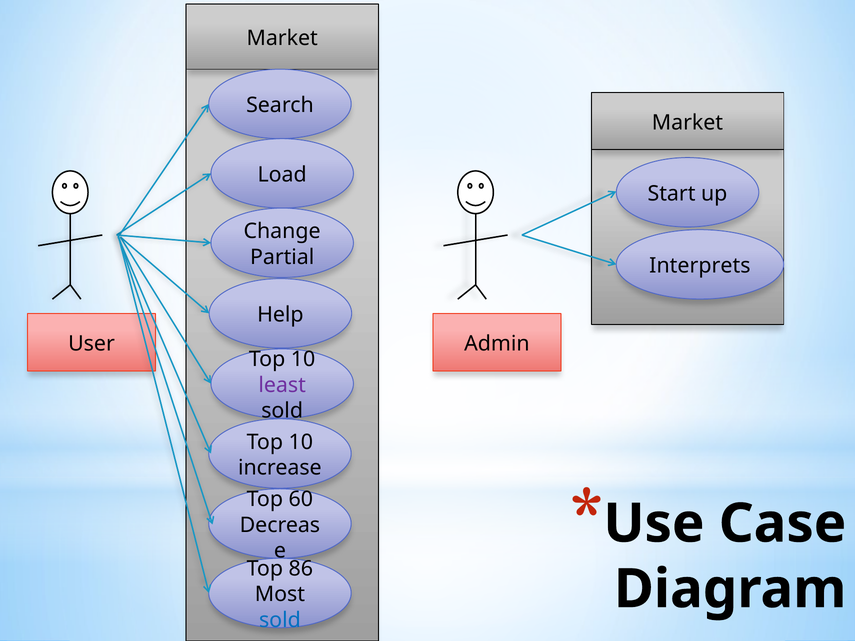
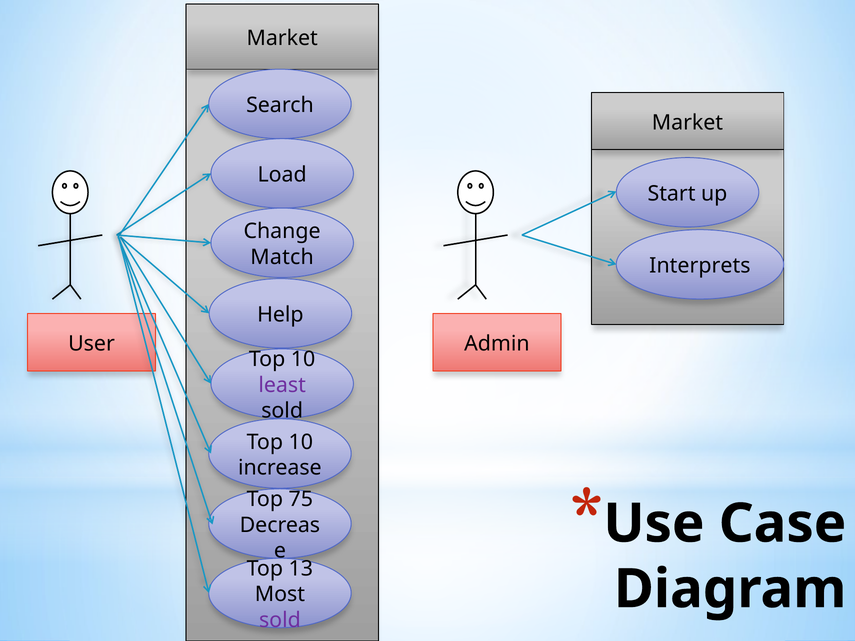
Partial: Partial -> Match (282, 257)
60: 60 -> 75 (301, 500)
86: 86 -> 13 (301, 569)
sold colour: blue -> purple (280, 620)
